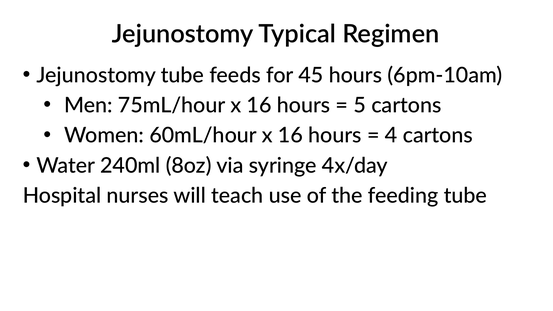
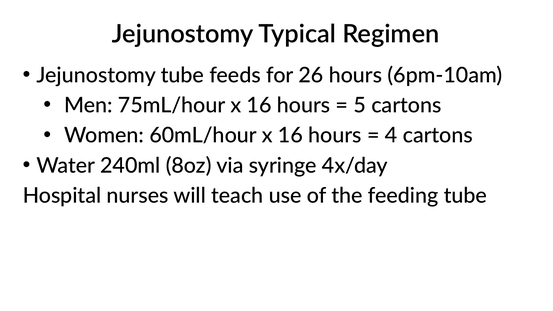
45: 45 -> 26 (311, 75)
